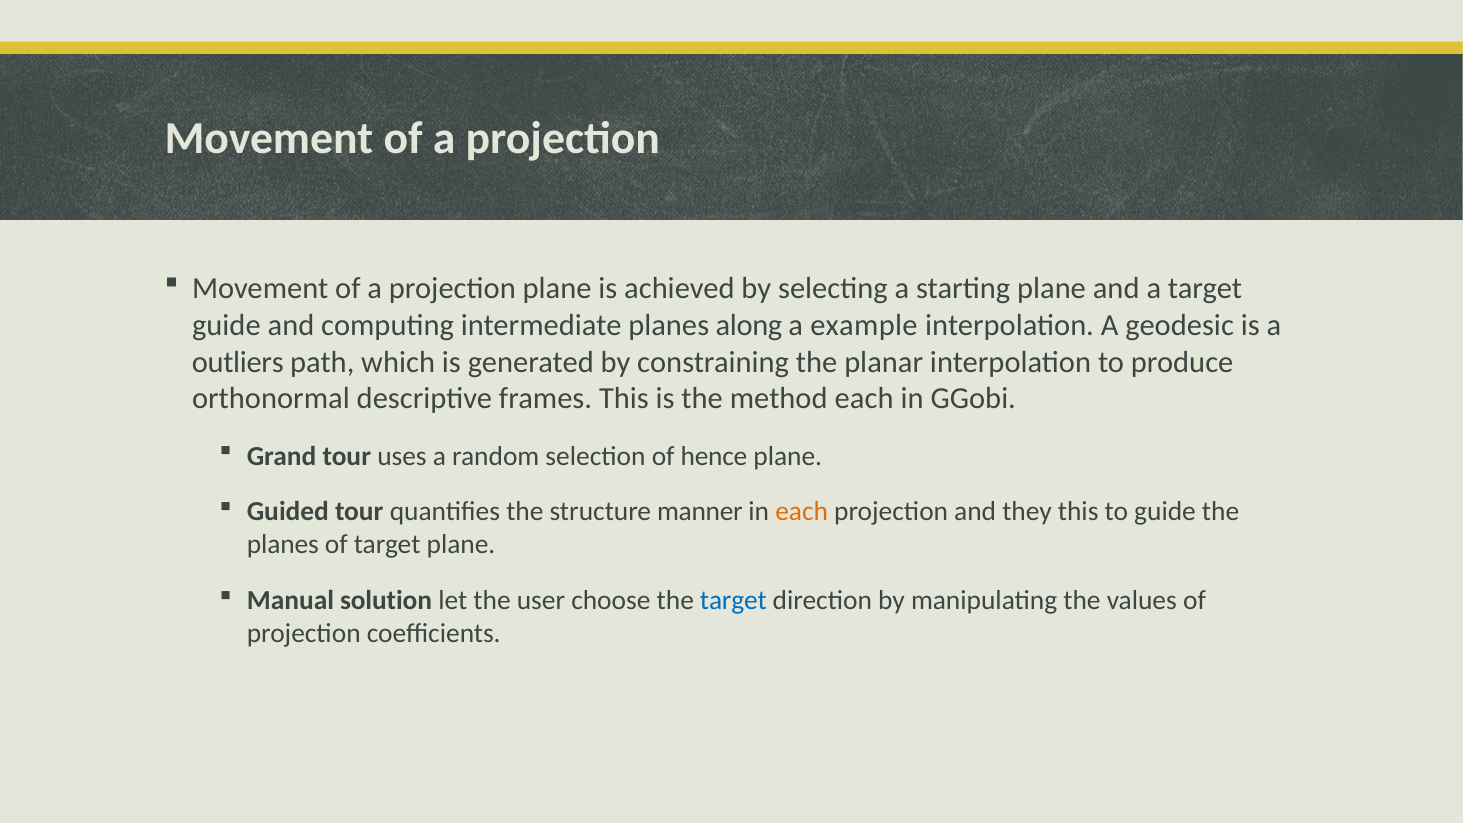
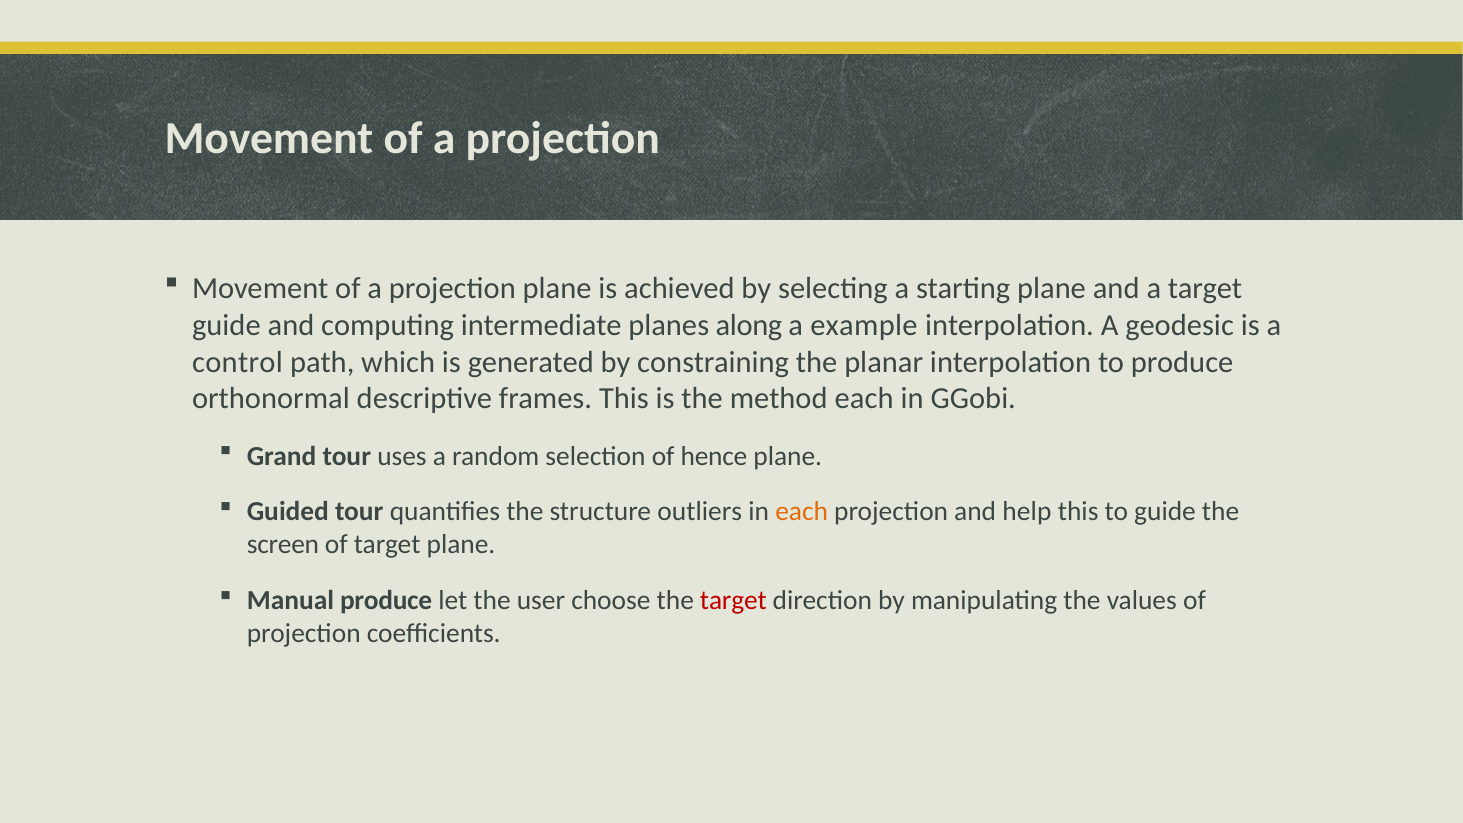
outliers: outliers -> control (237, 362)
manner: manner -> outliers (700, 512)
they: they -> help (1027, 512)
planes: planes -> screen (283, 545)
Manual solution: solution -> produce (386, 600)
target colour: blue -> red (733, 600)
